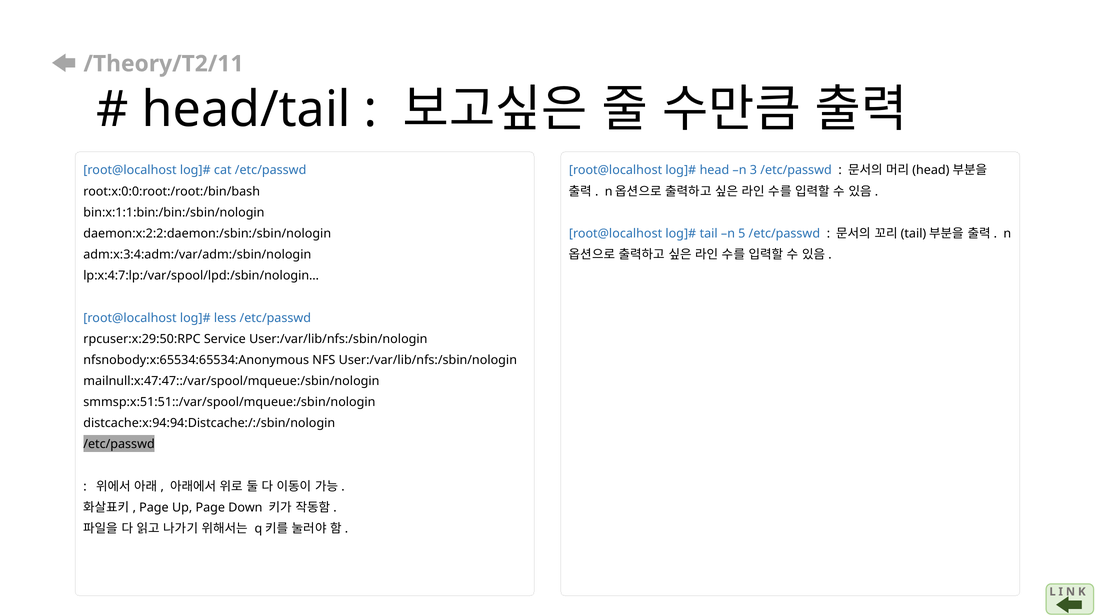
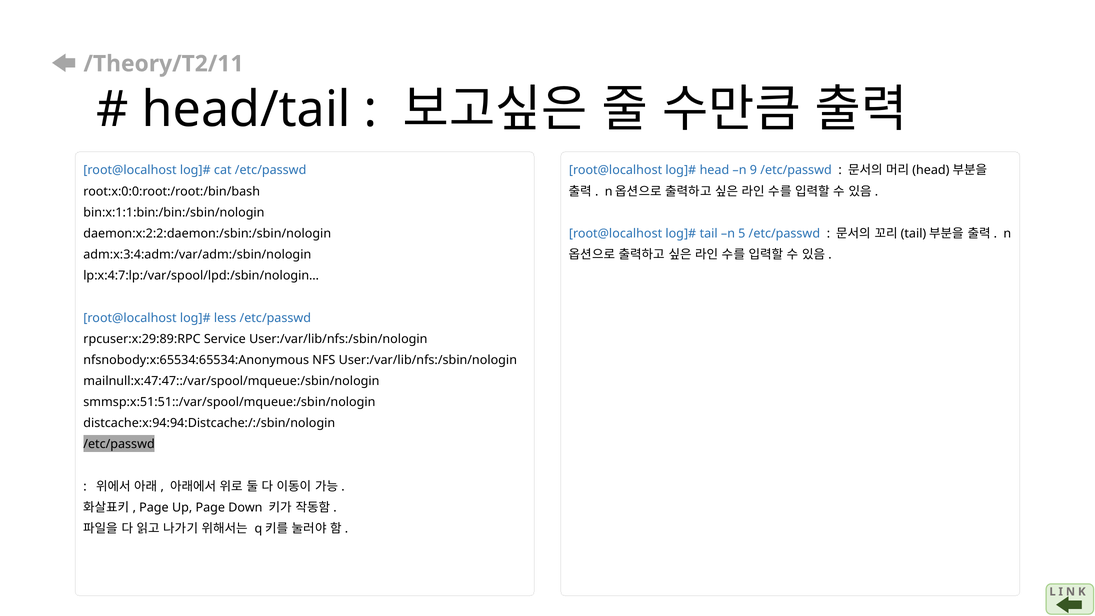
3: 3 -> 9 (753, 170)
rpcuser:x:29:50:RPC: rpcuser:x:29:50:RPC -> rpcuser:x:29:89:RPC (142, 339)
